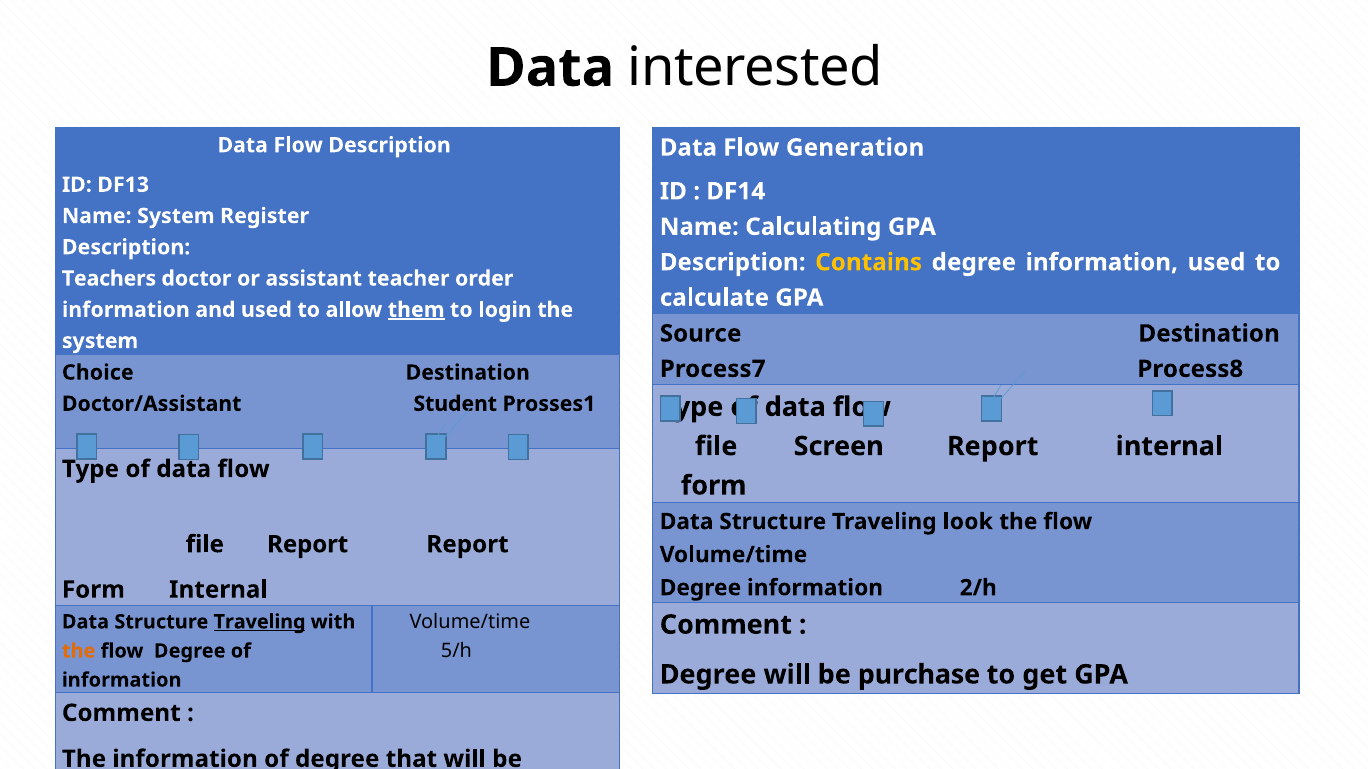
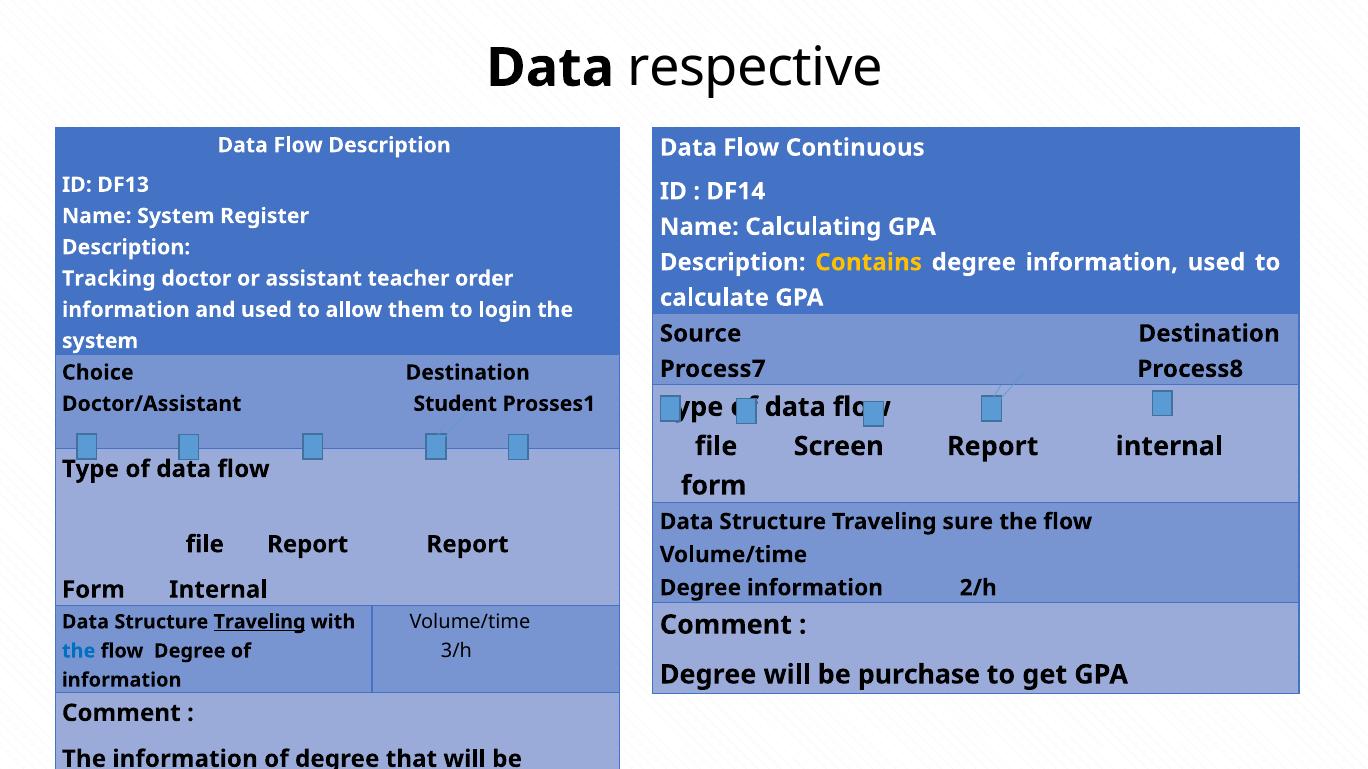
interested: interested -> respective (755, 68)
Generation: Generation -> Continuous (855, 148)
Teachers: Teachers -> Tracking (109, 279)
them underline: present -> none (416, 310)
look: look -> sure (968, 522)
5/h: 5/h -> 3/h (456, 651)
the colour: orange -> blue (79, 651)
